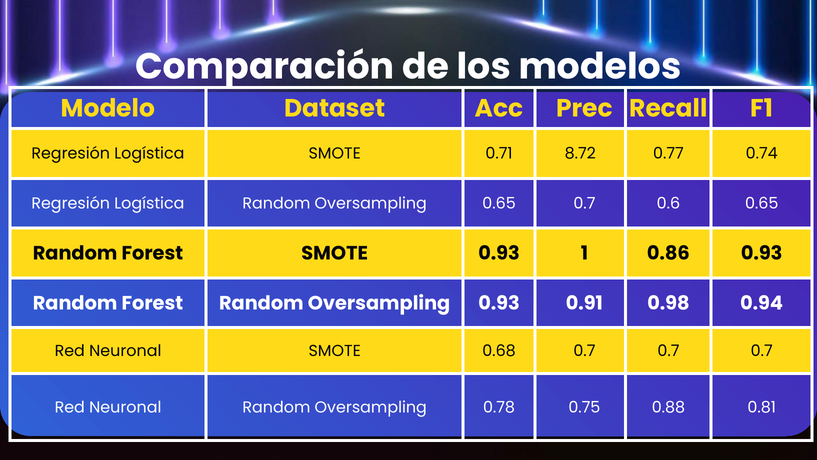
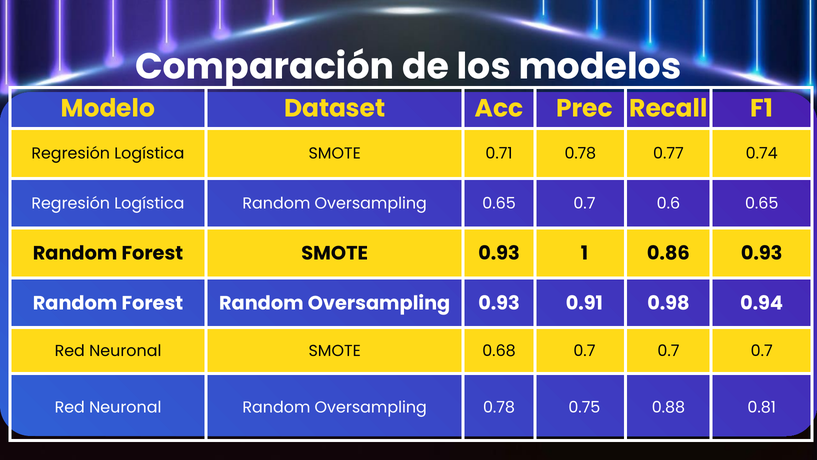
0.71 8.72: 8.72 -> 0.78 (580, 154)
